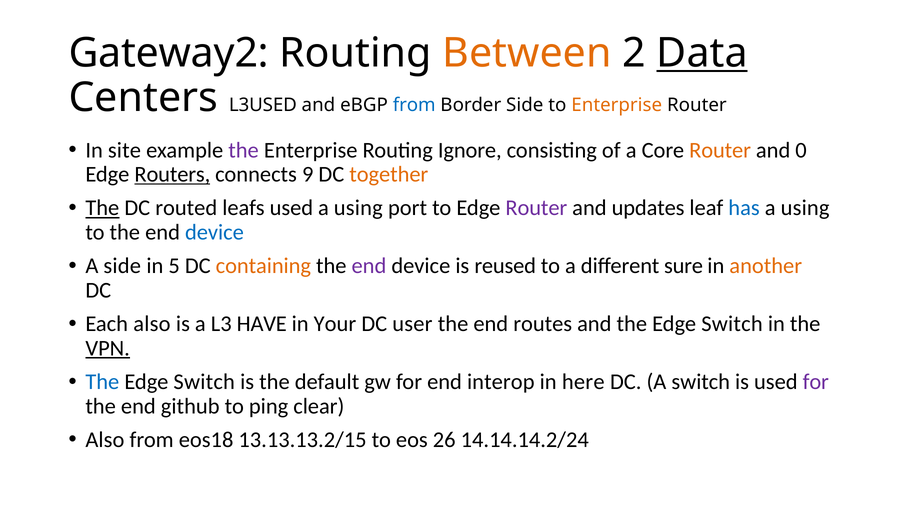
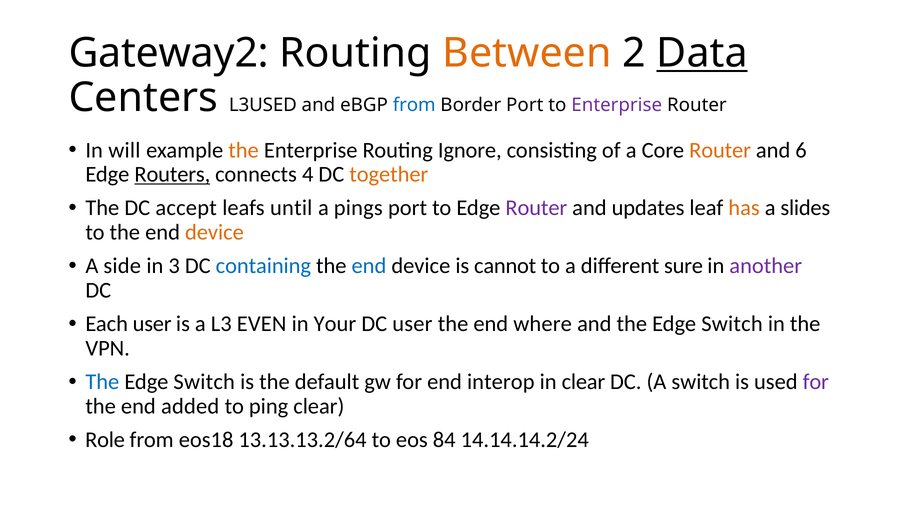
Border Side: Side -> Port (525, 105)
Enterprise colour: orange -> purple (617, 105)
site: site -> will (124, 150)
the colour: purple -> orange (244, 150)
0: 0 -> 6 (801, 150)
9: 9 -> 4 (308, 174)
The underline: present -> none (102, 208)
routed: routed -> accept (186, 208)
leafs used: used -> until (291, 208)
using: using -> pings (358, 208)
has colour: blue -> orange (744, 208)
using: using -> slides (805, 208)
device colour: blue -> orange (214, 232)
5: 5 -> 3 (174, 266)
containing colour: orange -> blue (263, 266)
end colour: purple -> blue (369, 266)
reused: reused -> cannot (505, 266)
another colour: orange -> purple (766, 266)
Each also: also -> user (152, 324)
HAVE: HAVE -> EVEN (262, 324)
routes: routes -> where (543, 324)
VPN underline: present -> none (108, 348)
in here: here -> clear (583, 382)
github: github -> added (190, 406)
Also: Also -> Role (105, 439)
13.13.13.2/15: 13.13.13.2/15 -> 13.13.13.2/64 (303, 439)
26: 26 -> 84 (444, 439)
